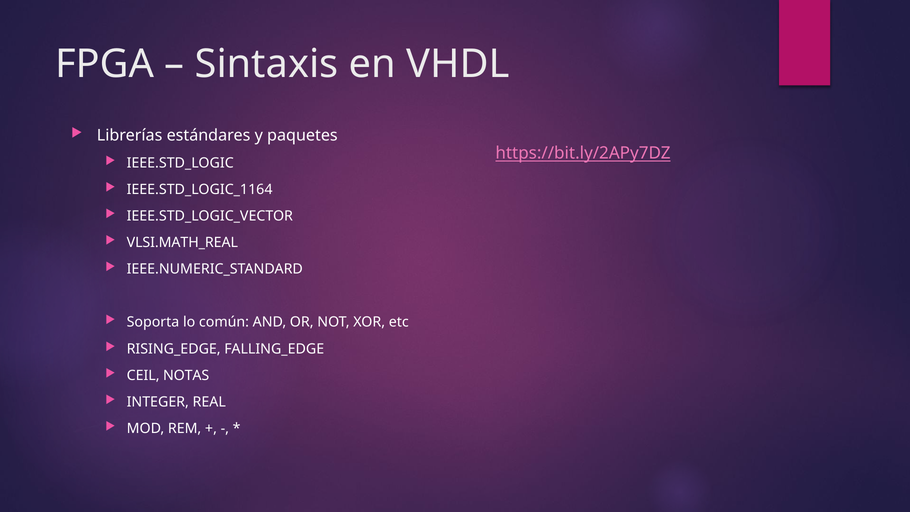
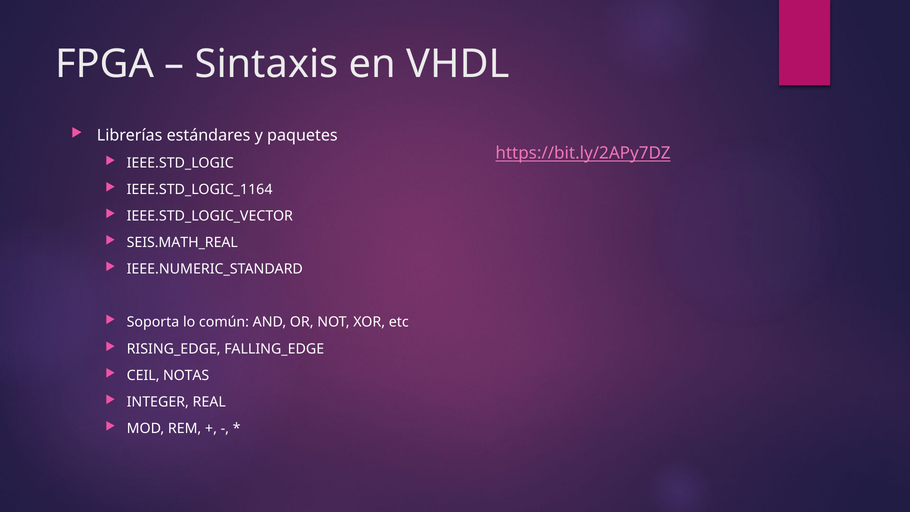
VLSI.MATH_REAL: VLSI.MATH_REAL -> SEIS.MATH_REAL (182, 243)
